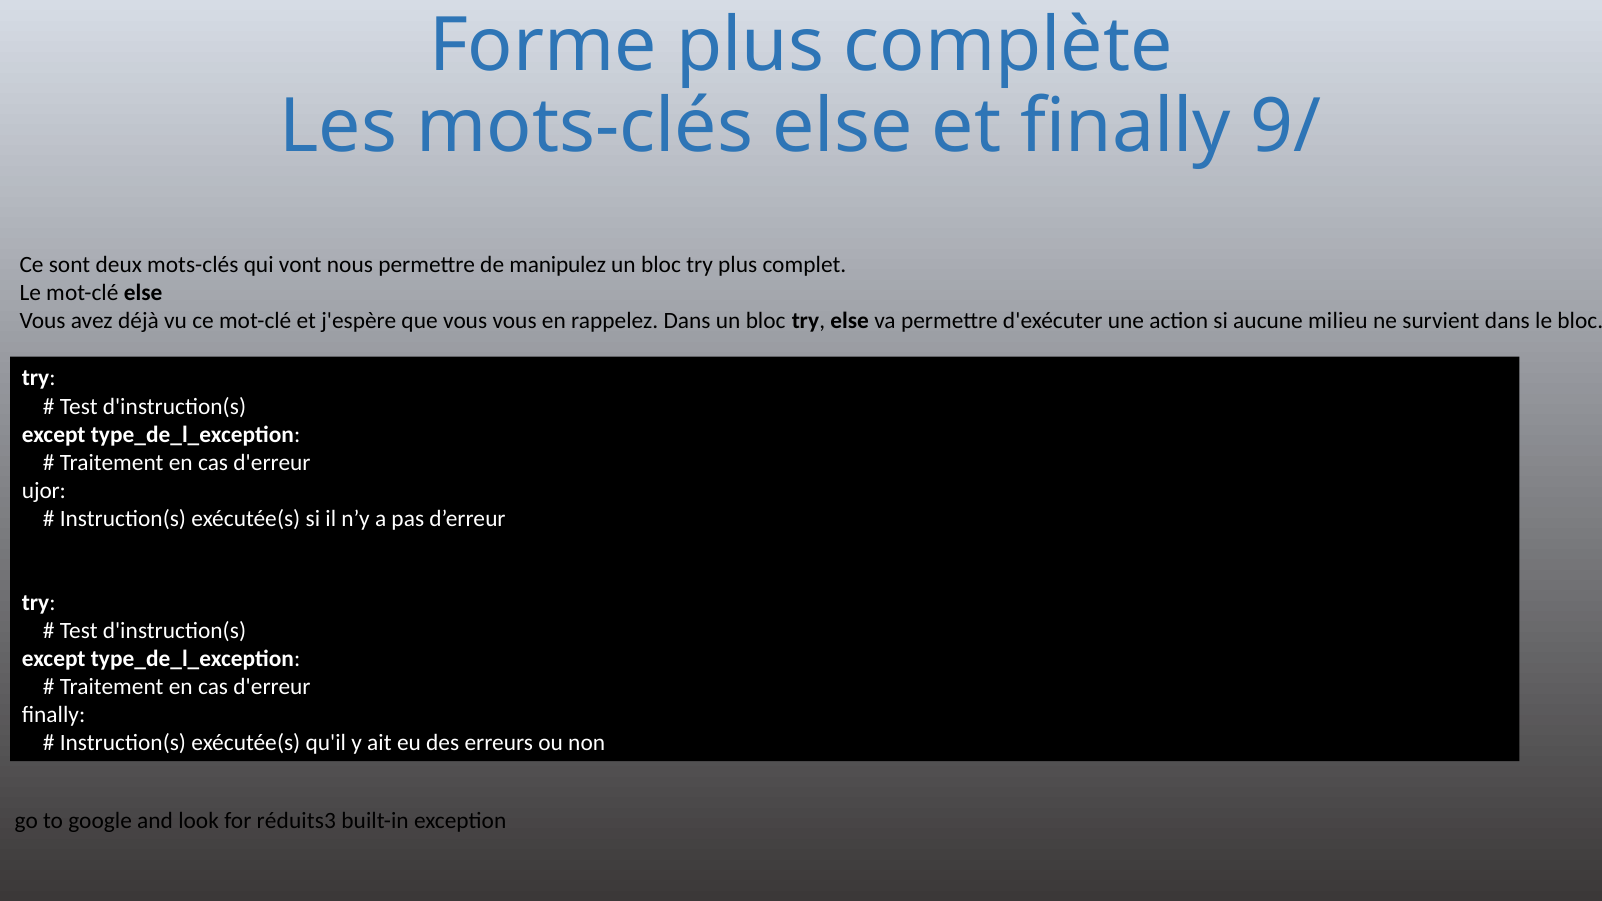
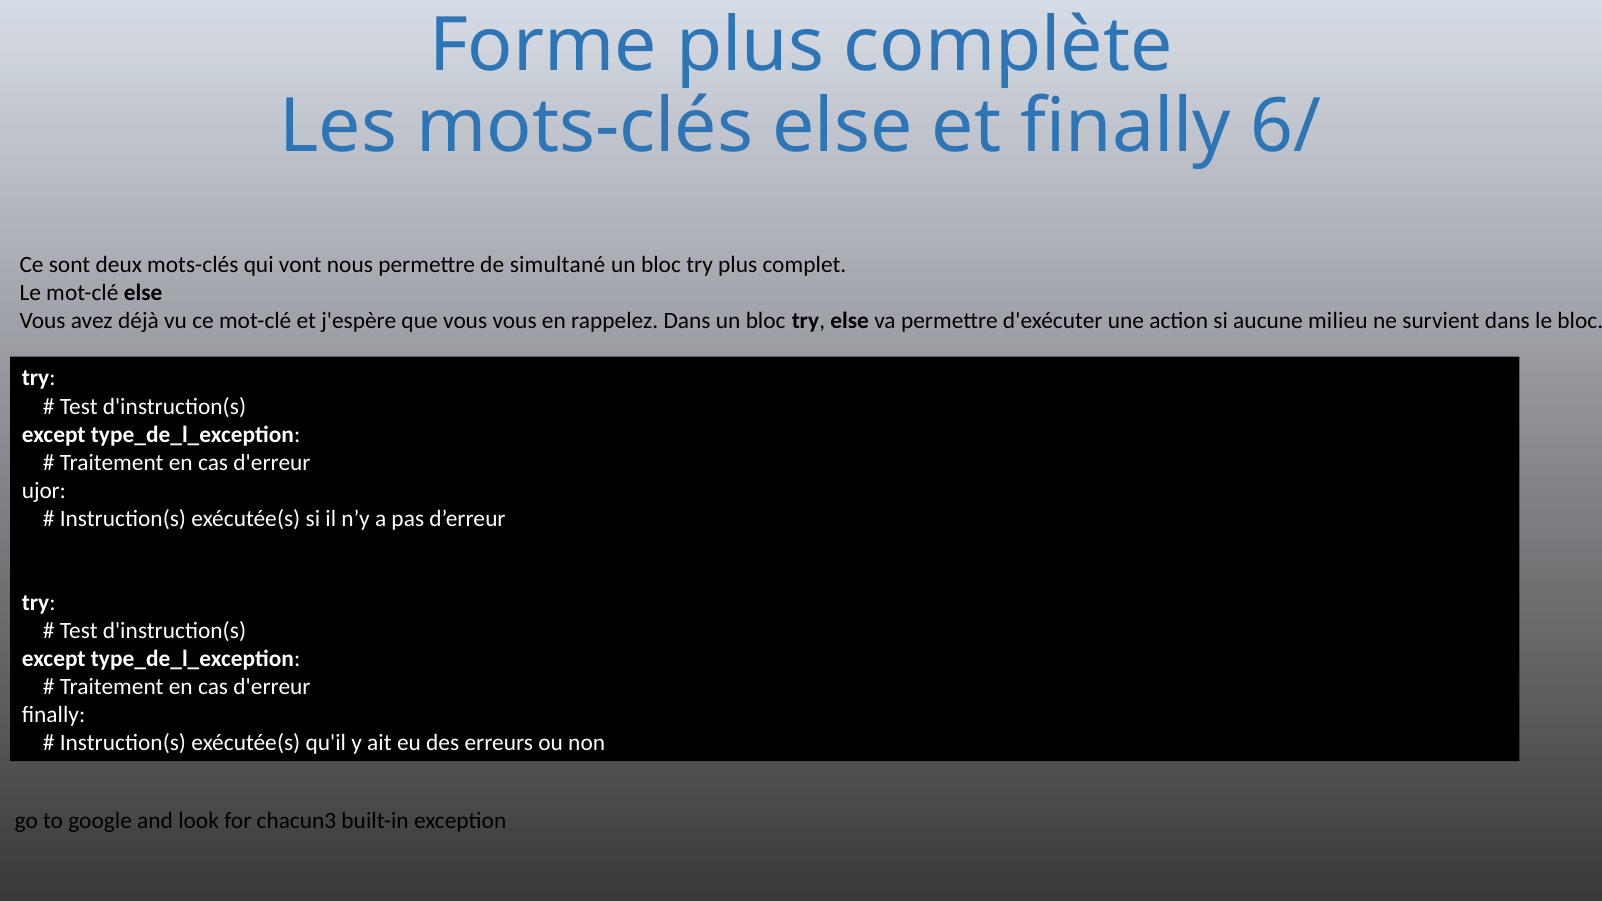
9/: 9/ -> 6/ (1286, 127)
manipulez: manipulez -> simultané (558, 265)
réduits3: réduits3 -> chacun3 (296, 821)
